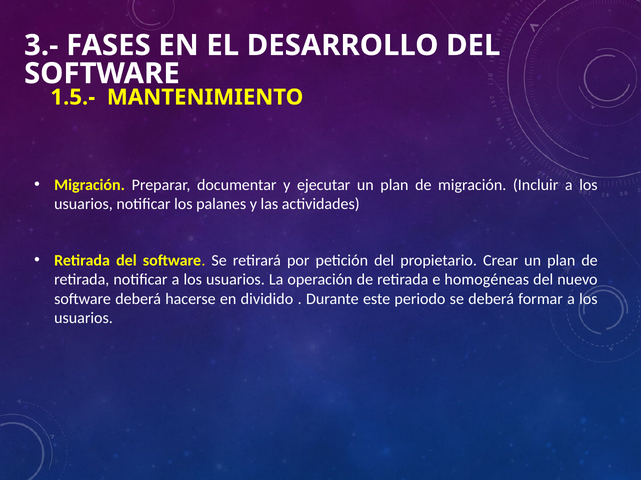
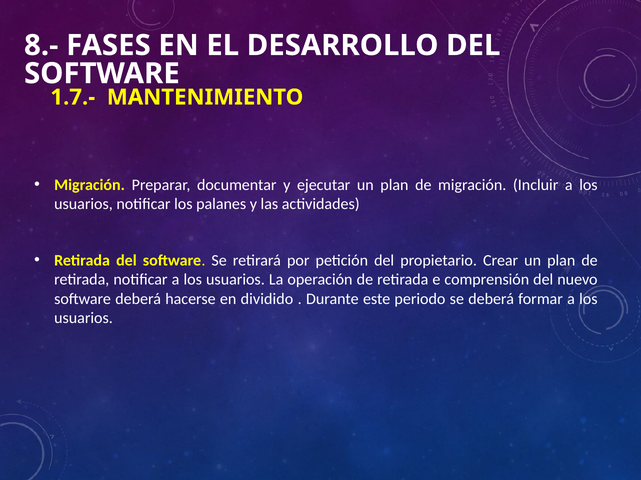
3.-: 3.- -> 8.- (41, 45)
1.5.-: 1.5.- -> 1.7.- (73, 97)
homogéneas: homogéneas -> comprensión (487, 280)
